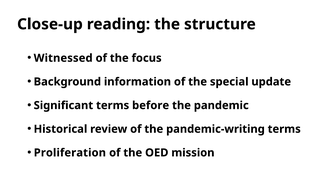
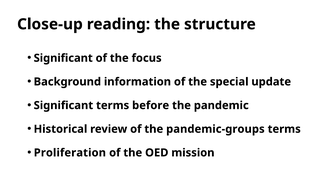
Witnessed: Witnessed -> Significant (63, 58)
pandemic-writing: pandemic-writing -> pandemic-groups (215, 129)
